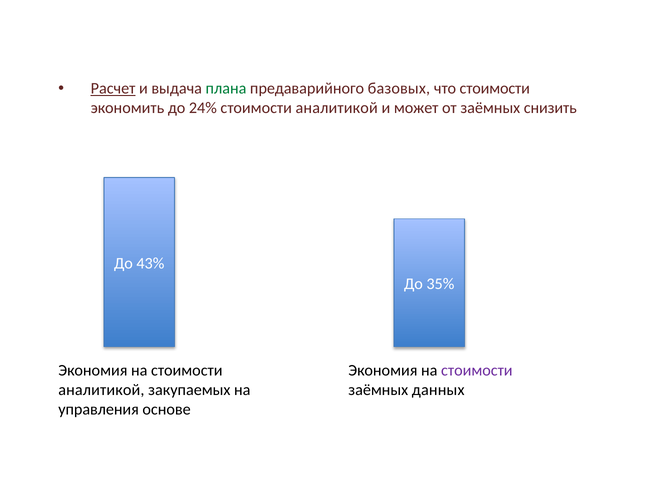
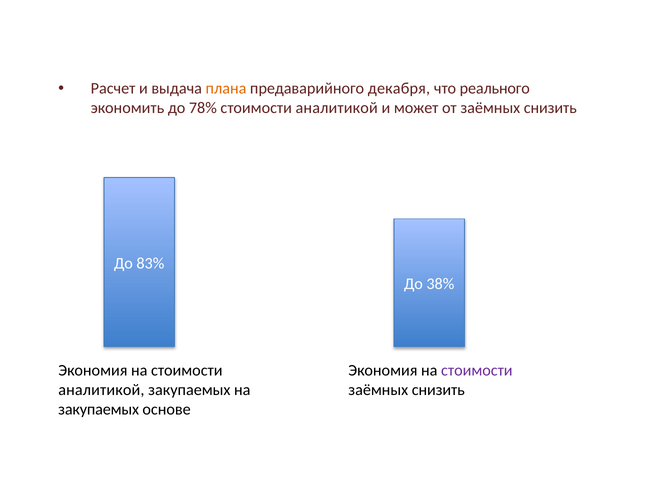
Расчет underline: present -> none (113, 88)
плана colour: green -> orange (226, 88)
базовых: базовых -> декабря (399, 88)
что стоимости: стоимости -> реального (495, 88)
24%: 24% -> 78% (203, 108)
43%: 43% -> 83% (150, 263)
35%: 35% -> 38% (440, 283)
данных: данных -> снизить (438, 389)
управления: управления -> закупаемых (99, 409)
